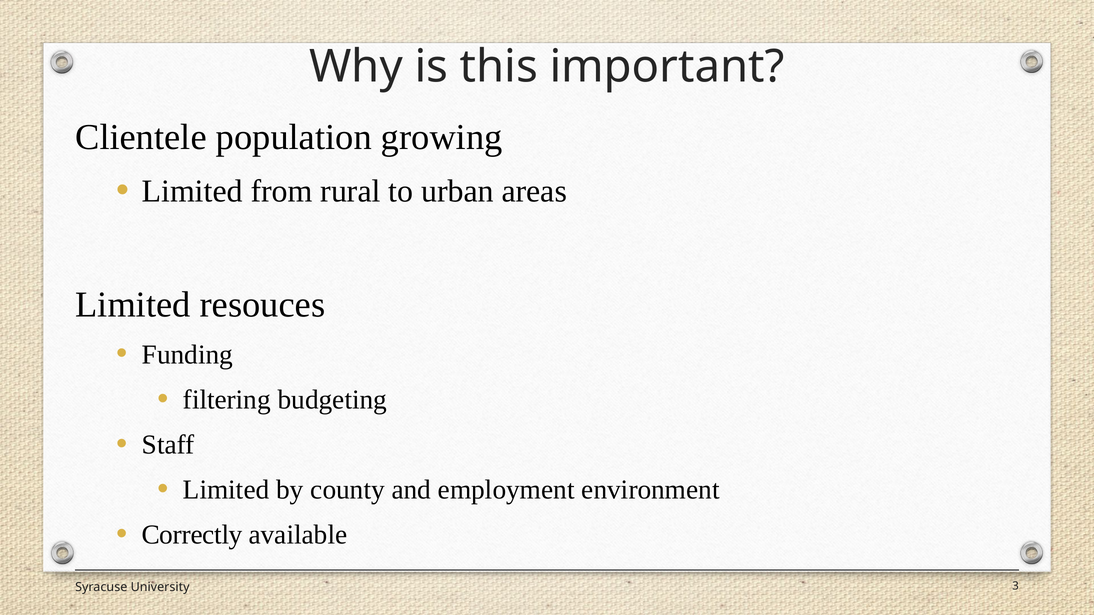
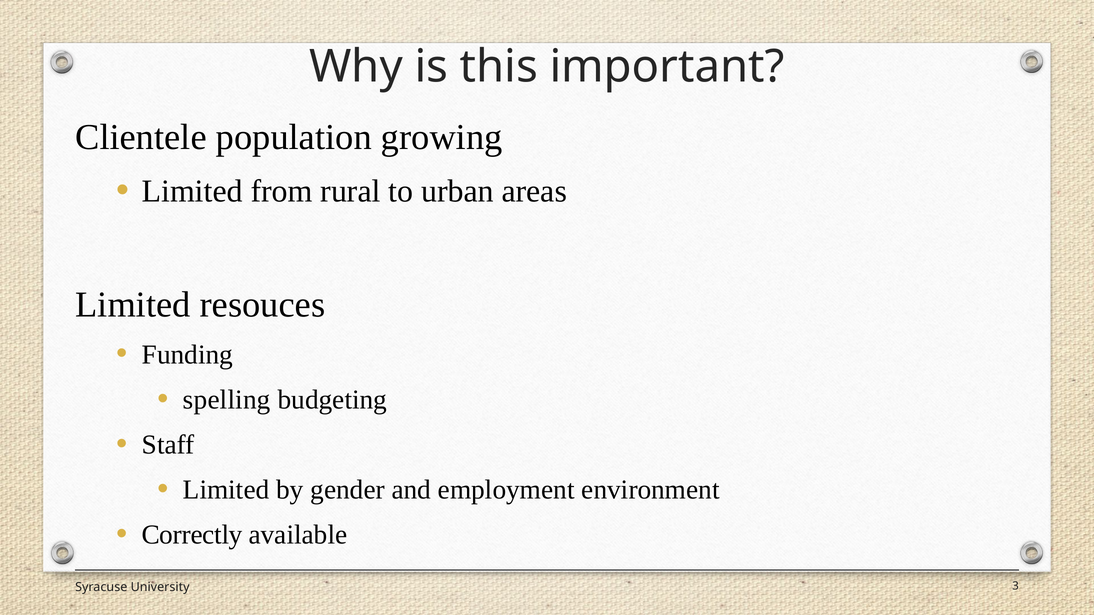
filtering: filtering -> spelling (227, 400)
county: county -> gender (348, 490)
